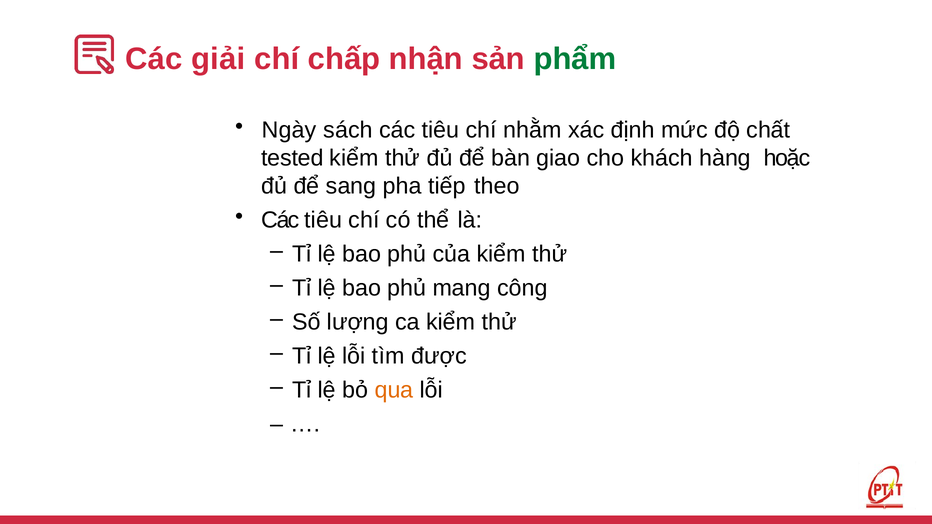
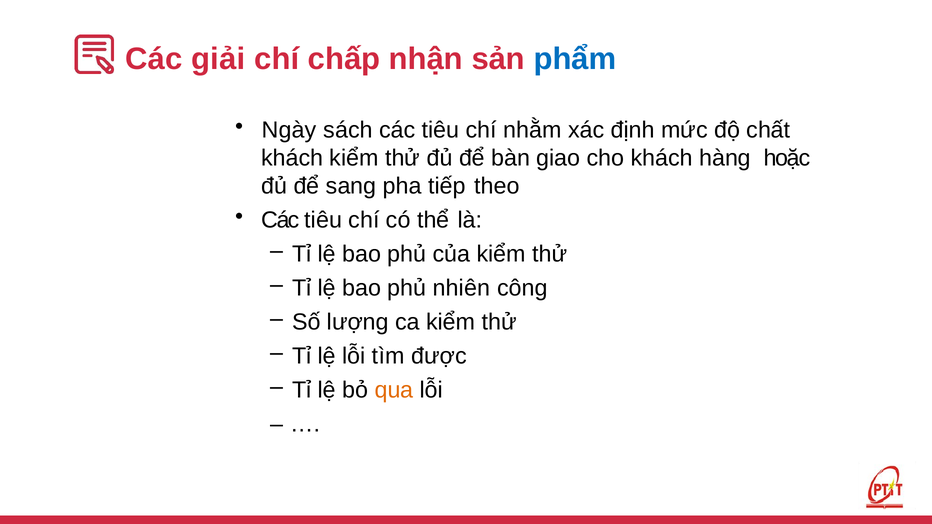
phẩm colour: green -> blue (575, 59)
tested: tested -> khách (292, 158)
mang: mang -> nhiên (461, 288)
